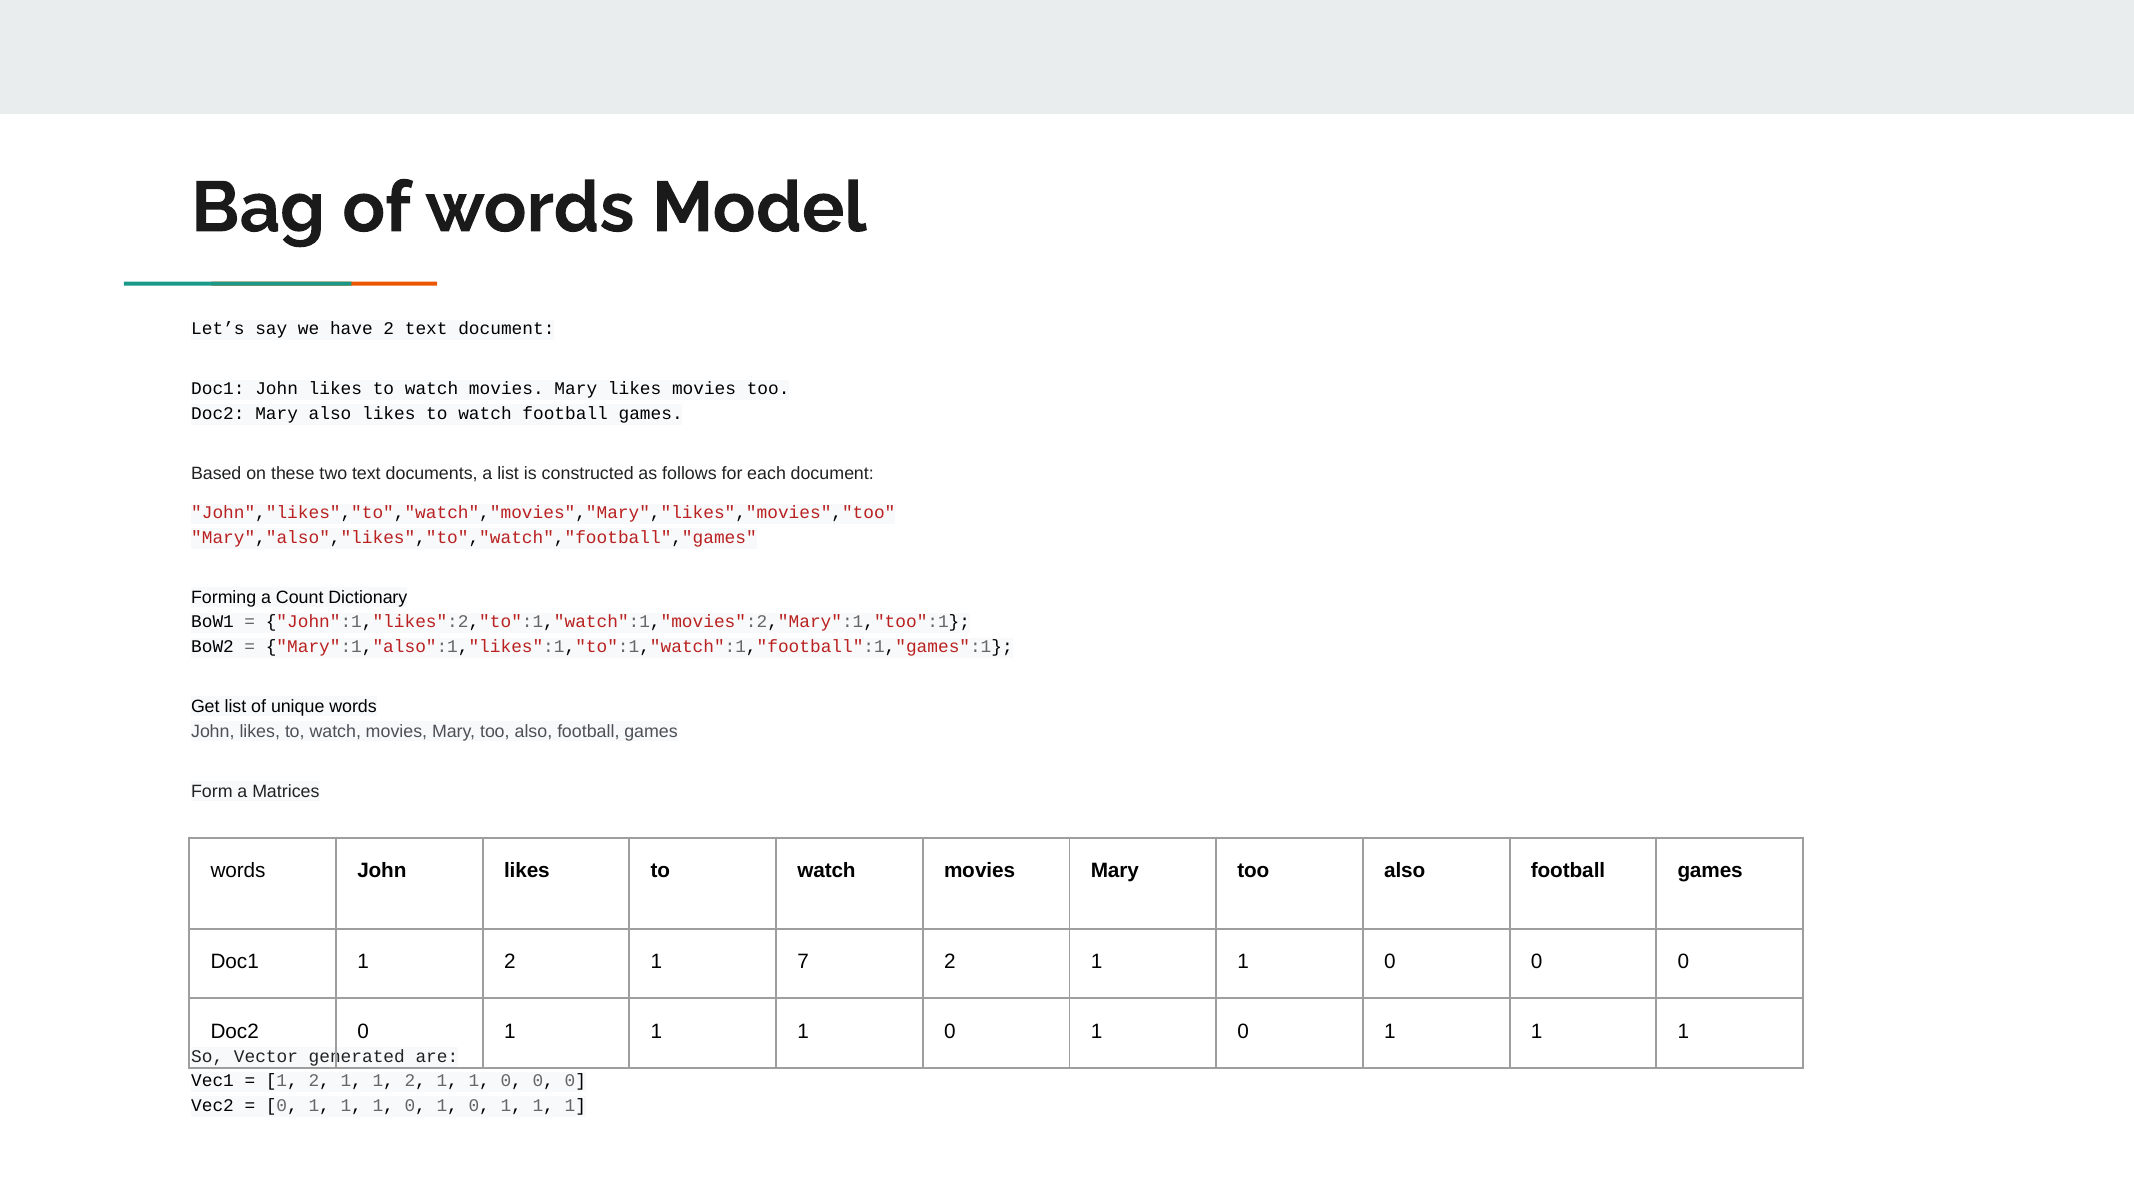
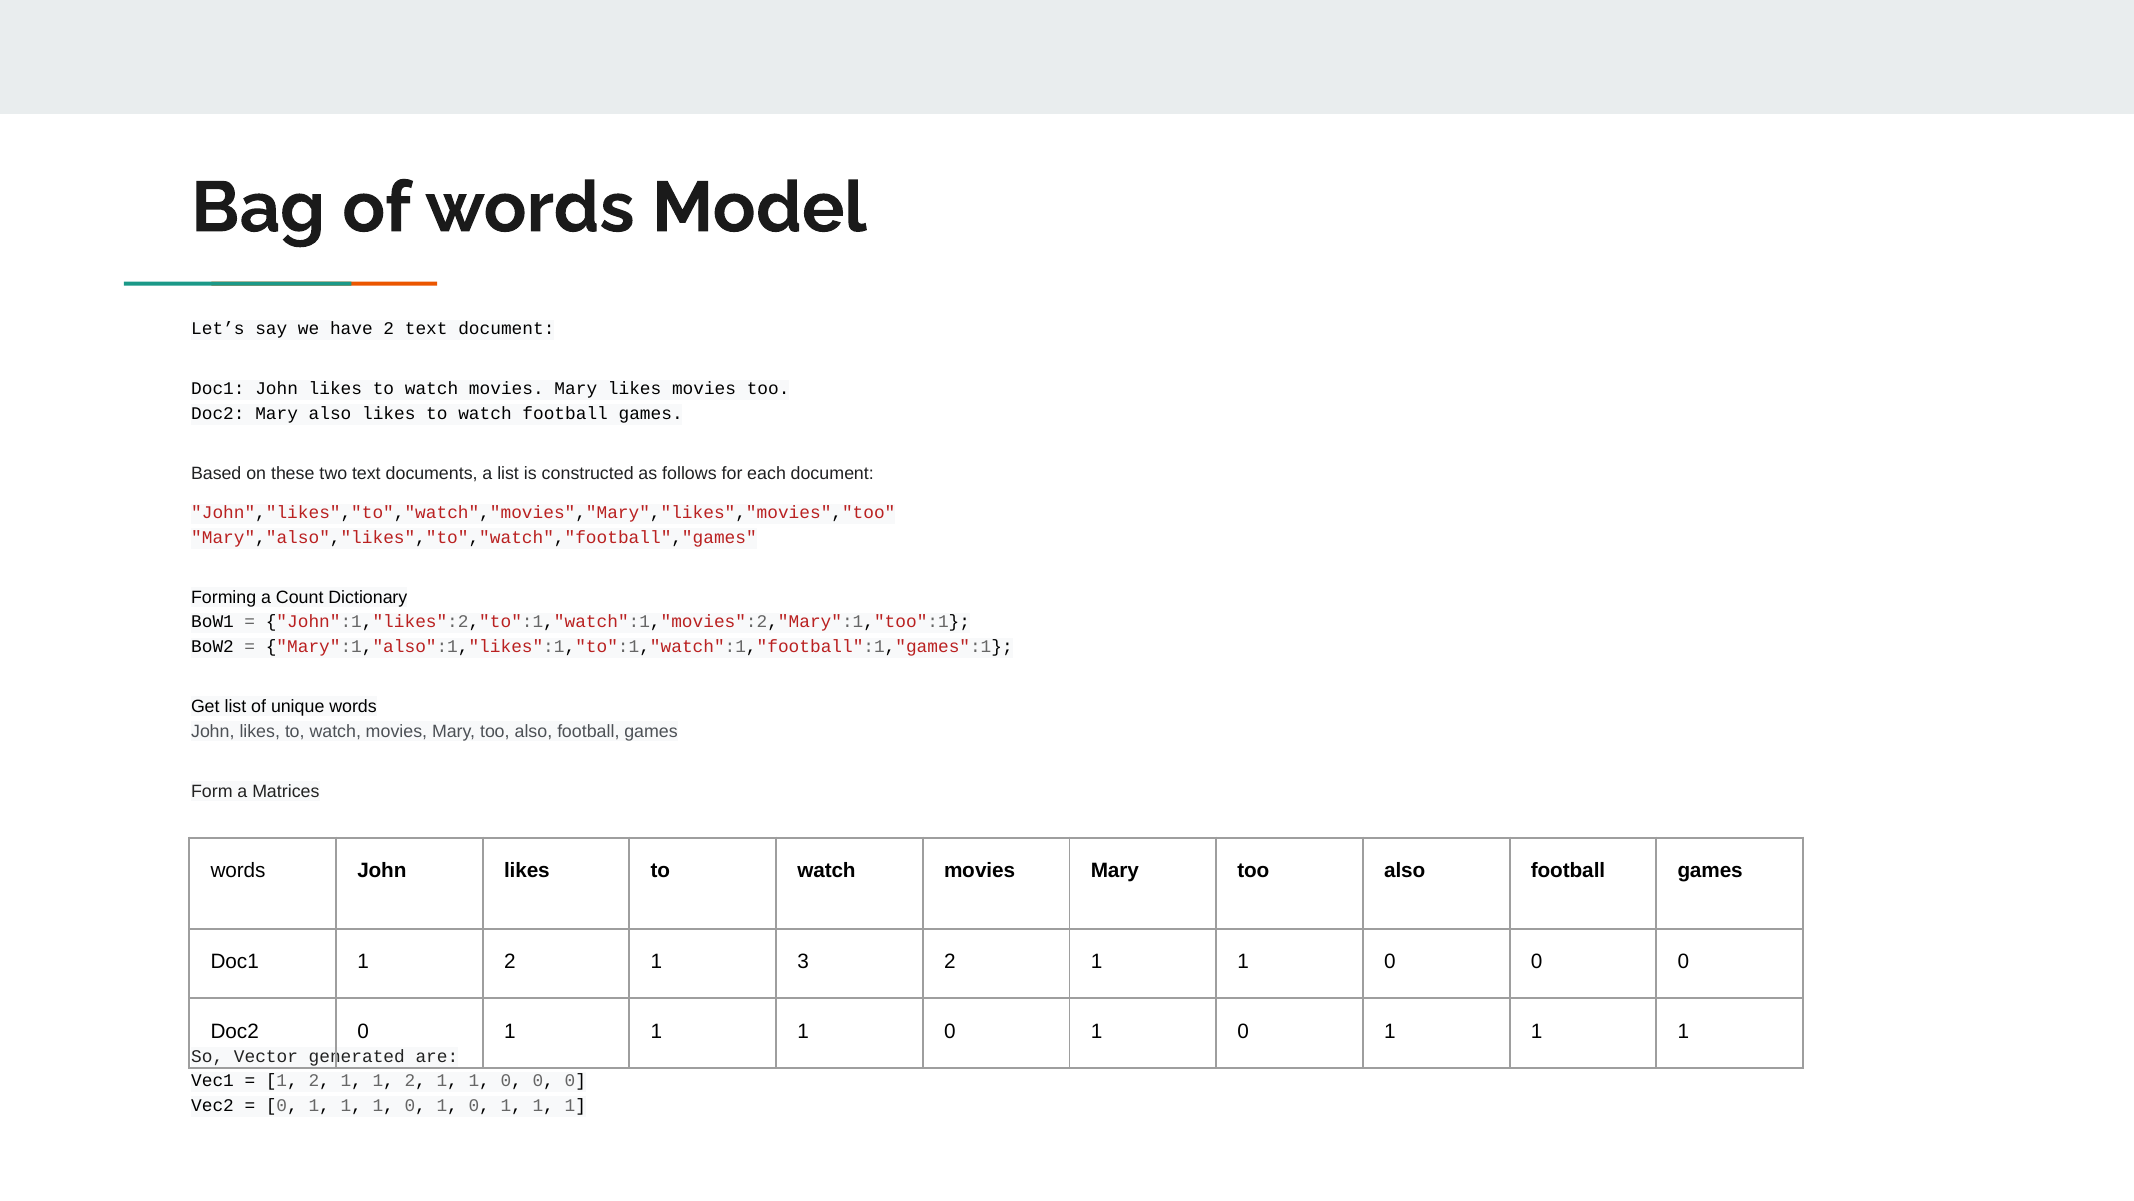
7: 7 -> 3 (803, 962)
